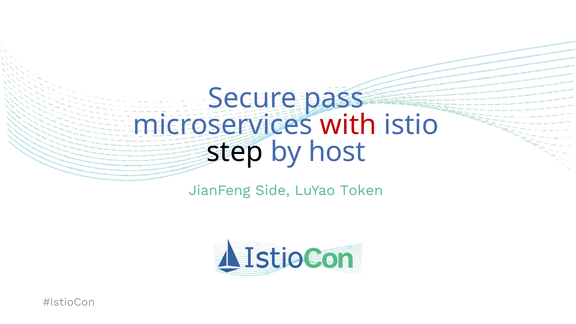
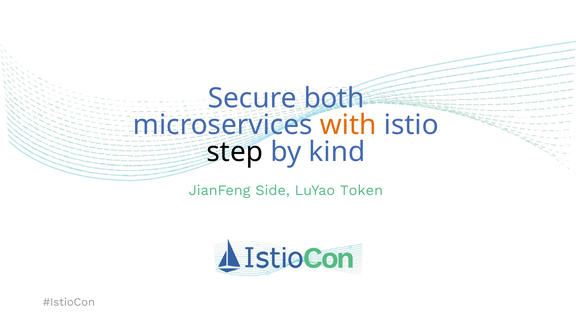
pass: pass -> both (334, 98)
with colour: red -> orange (348, 125)
host: host -> kind (337, 152)
